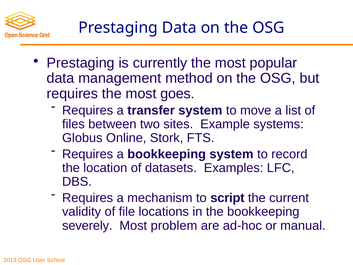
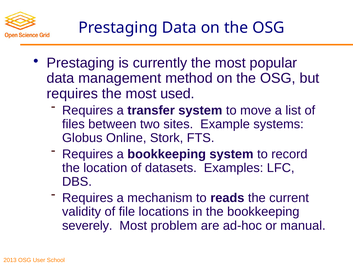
goes: goes -> used (177, 93)
script: script -> reads (227, 198)
